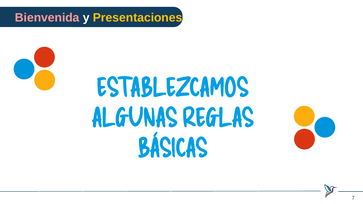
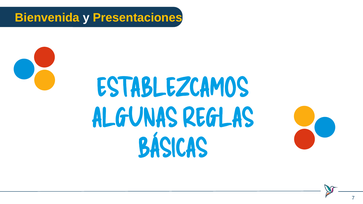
Bienvenida colour: pink -> yellow (47, 18)
